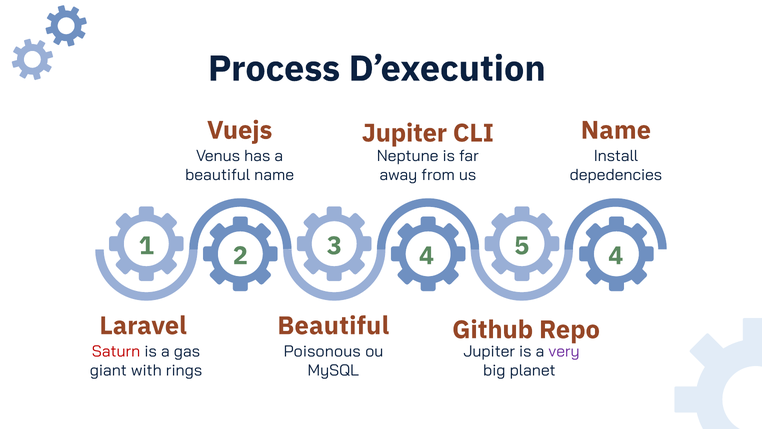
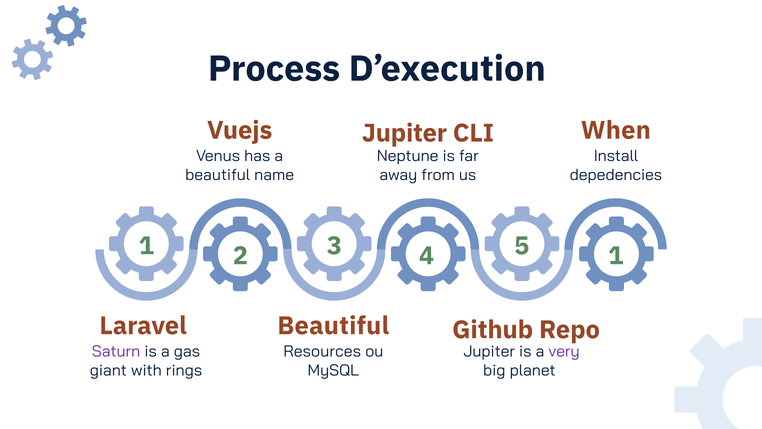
Name: Name -> When (616, 130)
4 4: 4 -> 1 (616, 256)
Saturn colour: red -> purple (116, 351)
Poisonous: Poisonous -> Resources (322, 351)
